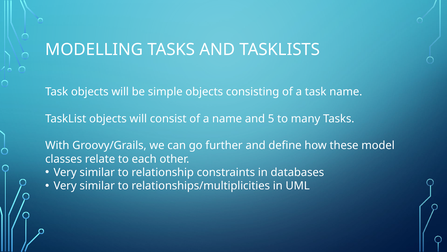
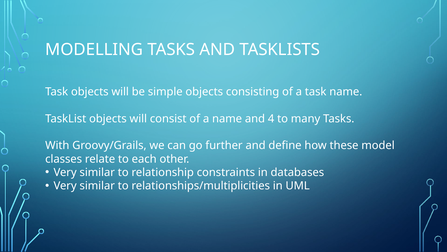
5: 5 -> 4 (271, 118)
